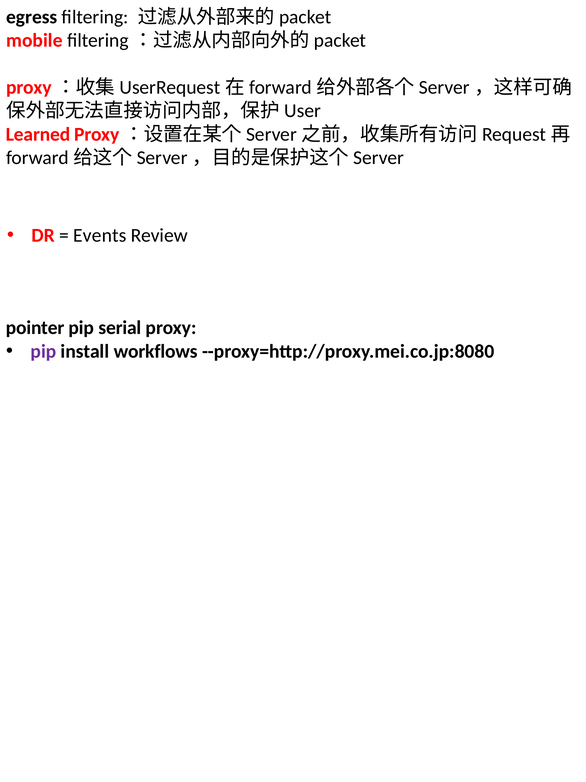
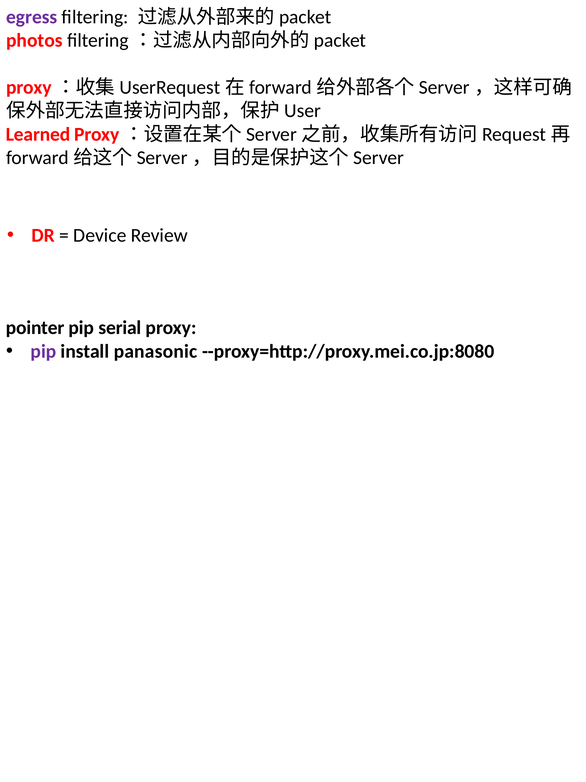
egress colour: black -> purple (32, 17)
mobile: mobile -> photos (34, 40)
Events: Events -> Device (100, 235)
workflows: workflows -> panasonic (156, 351)
